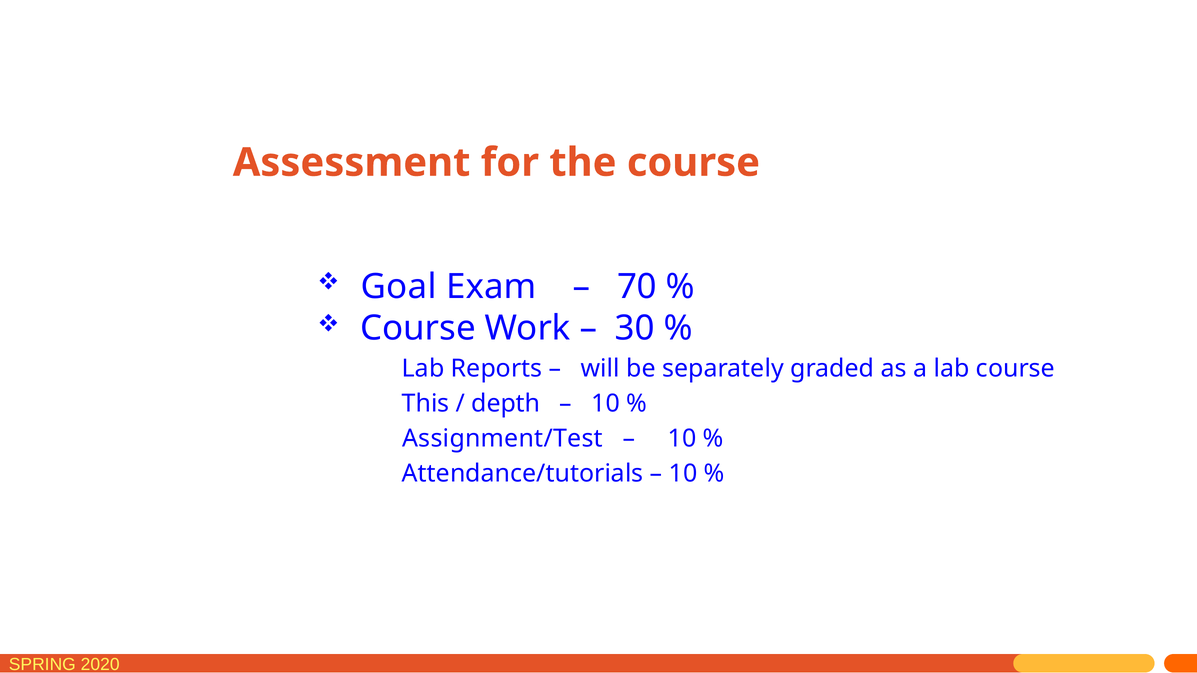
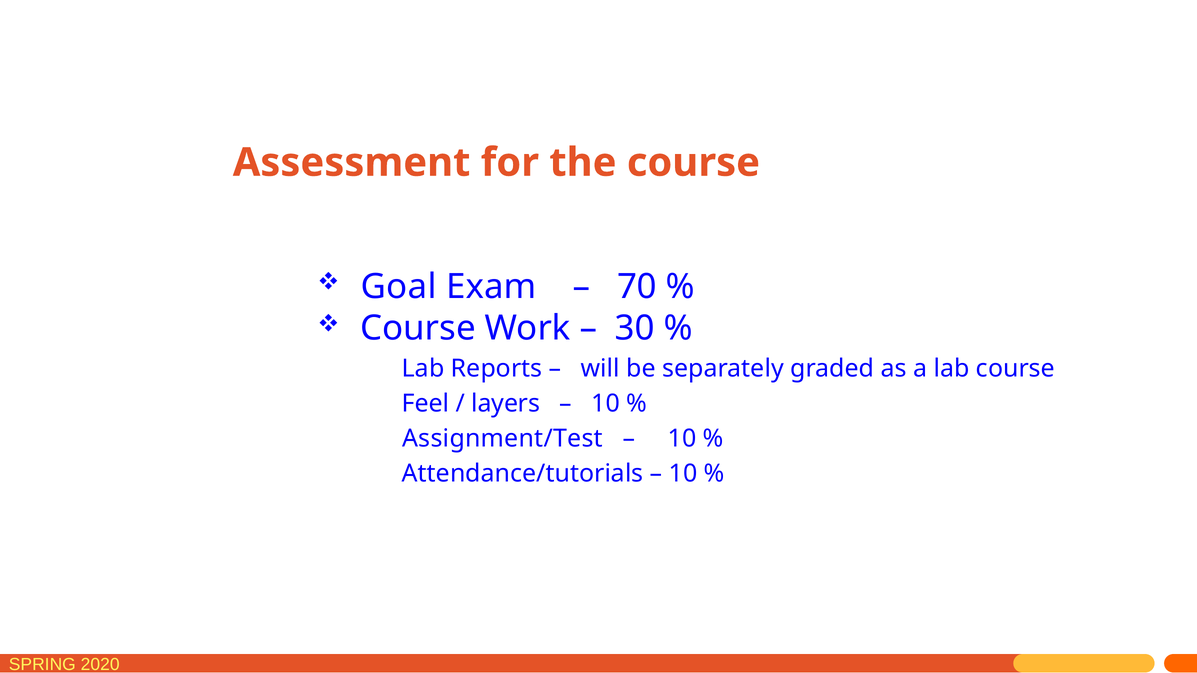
This: This -> Feel (426, 404)
depth: depth -> layers (506, 404)
